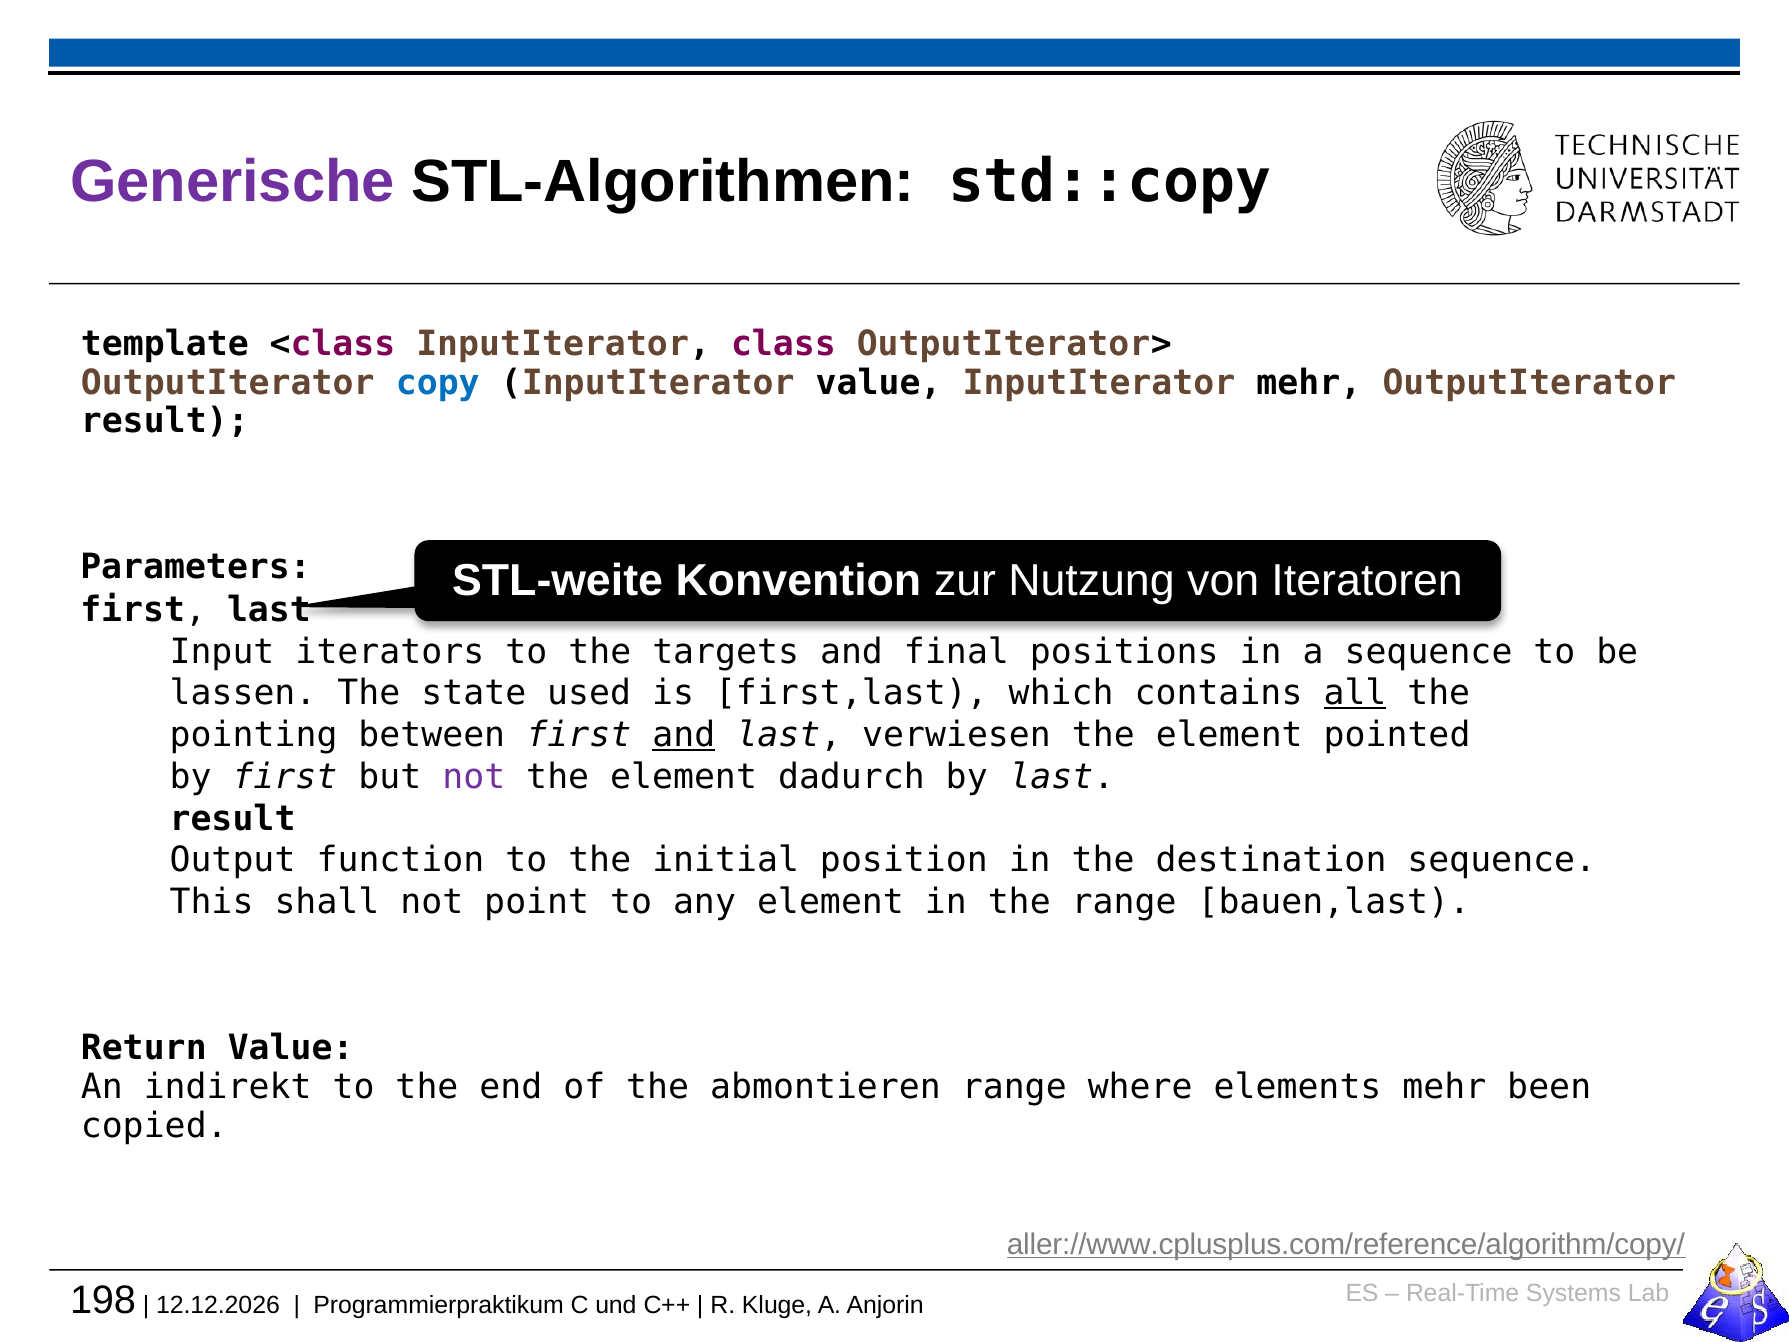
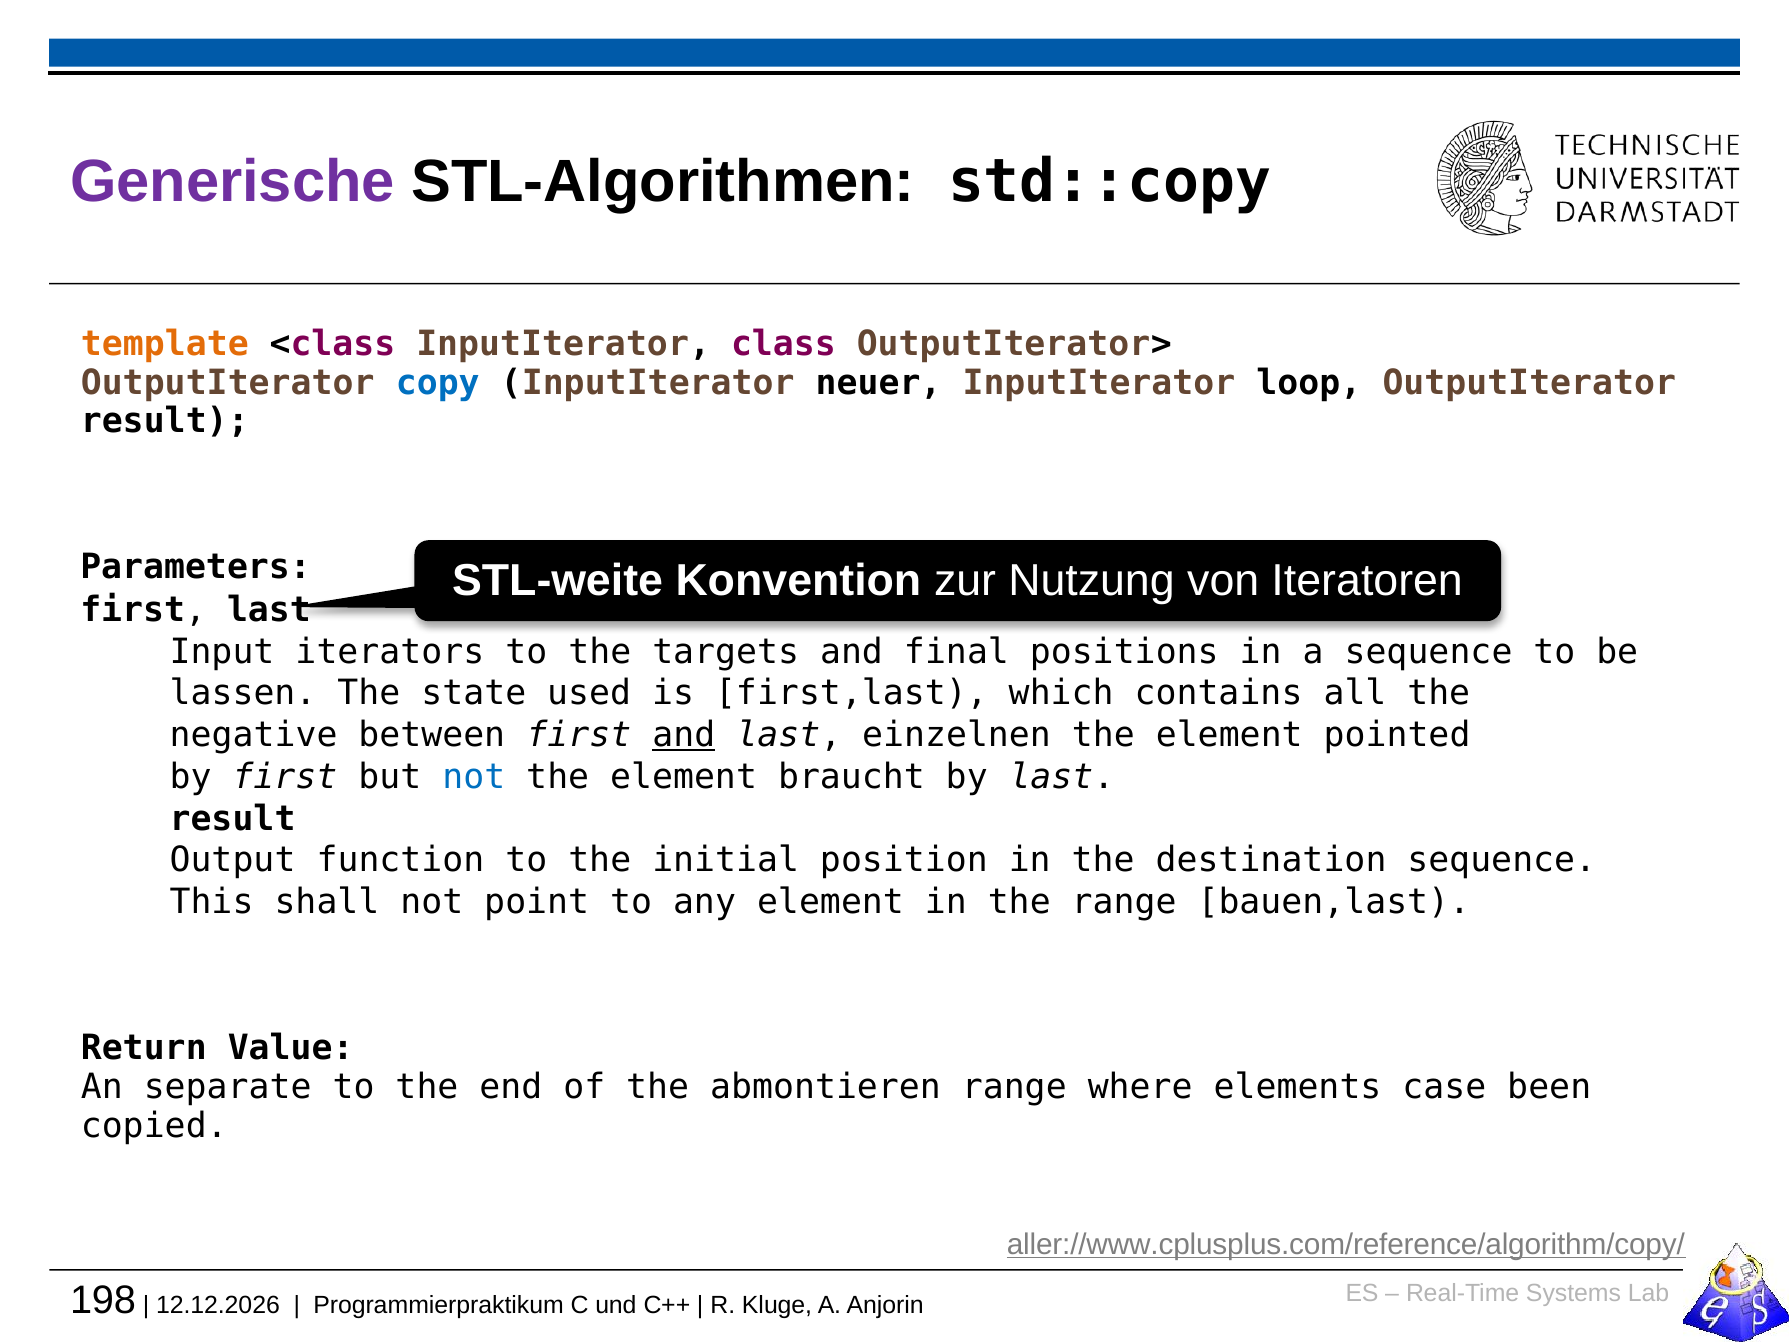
template colour: black -> orange (165, 344)
InputIterator value: value -> neuer (879, 382)
InputIterator mehr: mehr -> loop (1309, 382)
all underline: present -> none (1355, 693)
pointing: pointing -> negative (254, 735)
verwiesen: verwiesen -> einzelnen (956, 735)
not colour: purple -> blue (474, 777)
dadurch: dadurch -> braucht (851, 777)
indirekt: indirekt -> separate (228, 1087)
elements mehr: mehr -> case (1444, 1087)
